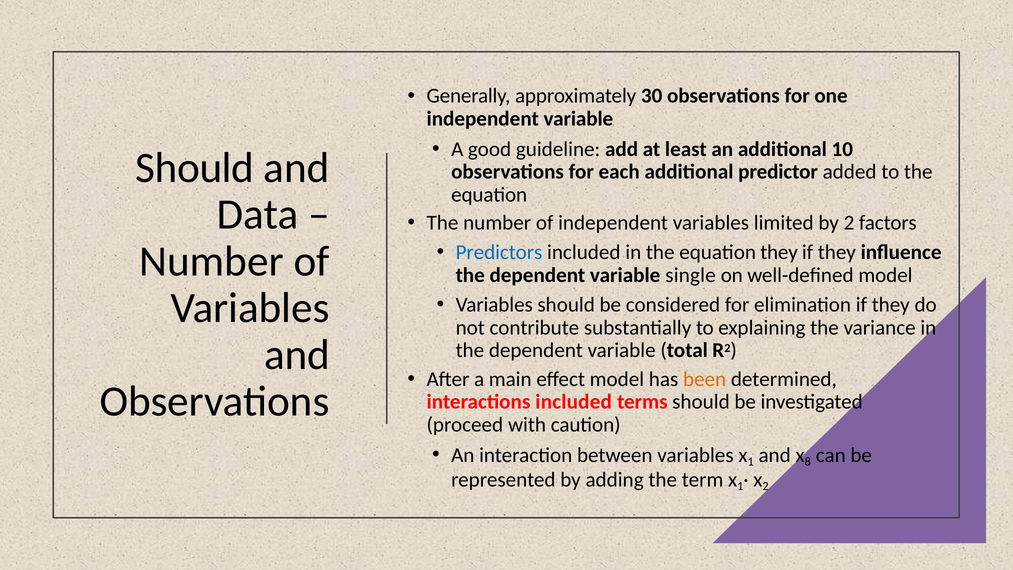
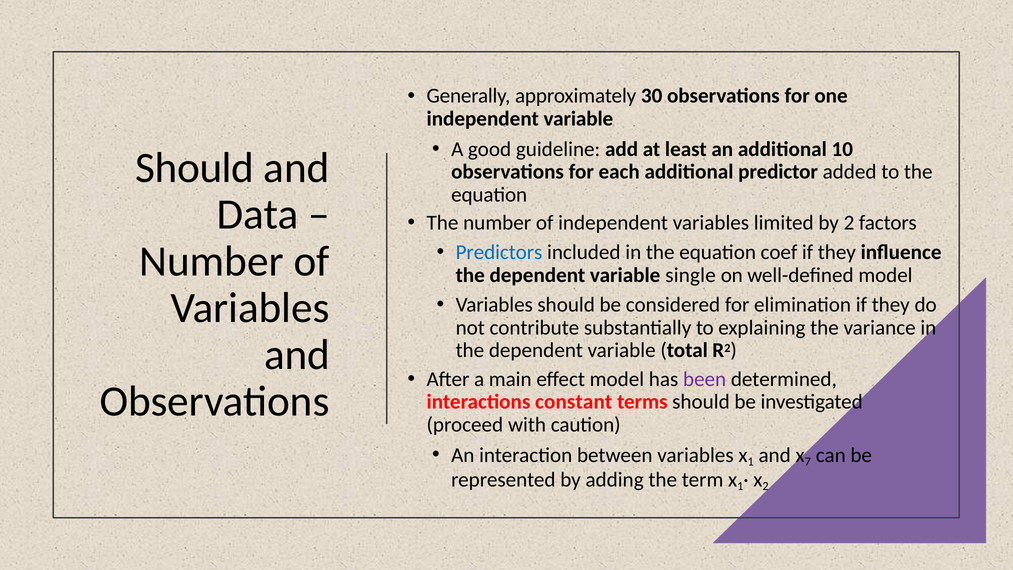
equation they: they -> coef (779, 252)
been colour: orange -> purple (705, 379)
interactions included: included -> constant (574, 402)
8: 8 -> 7 (808, 462)
